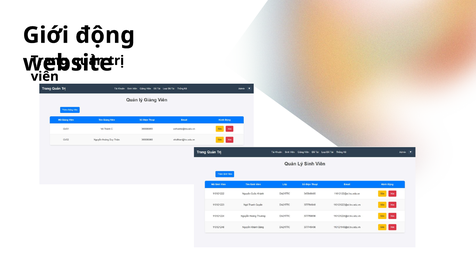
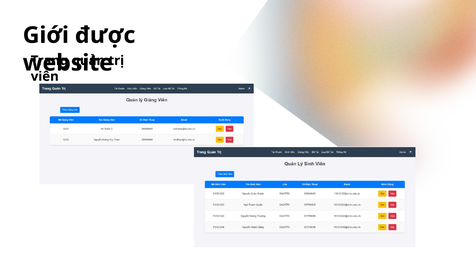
động: động -> được (105, 35)
